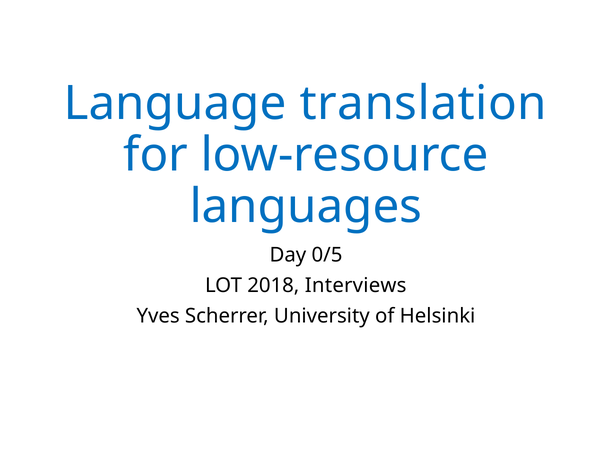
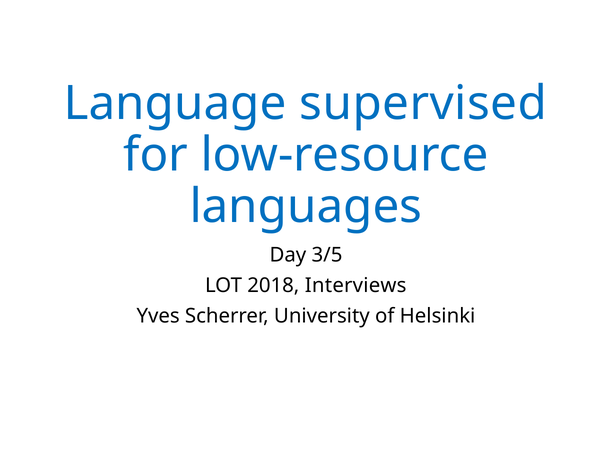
translation: translation -> supervised (423, 104)
0/5: 0/5 -> 3/5 (327, 255)
